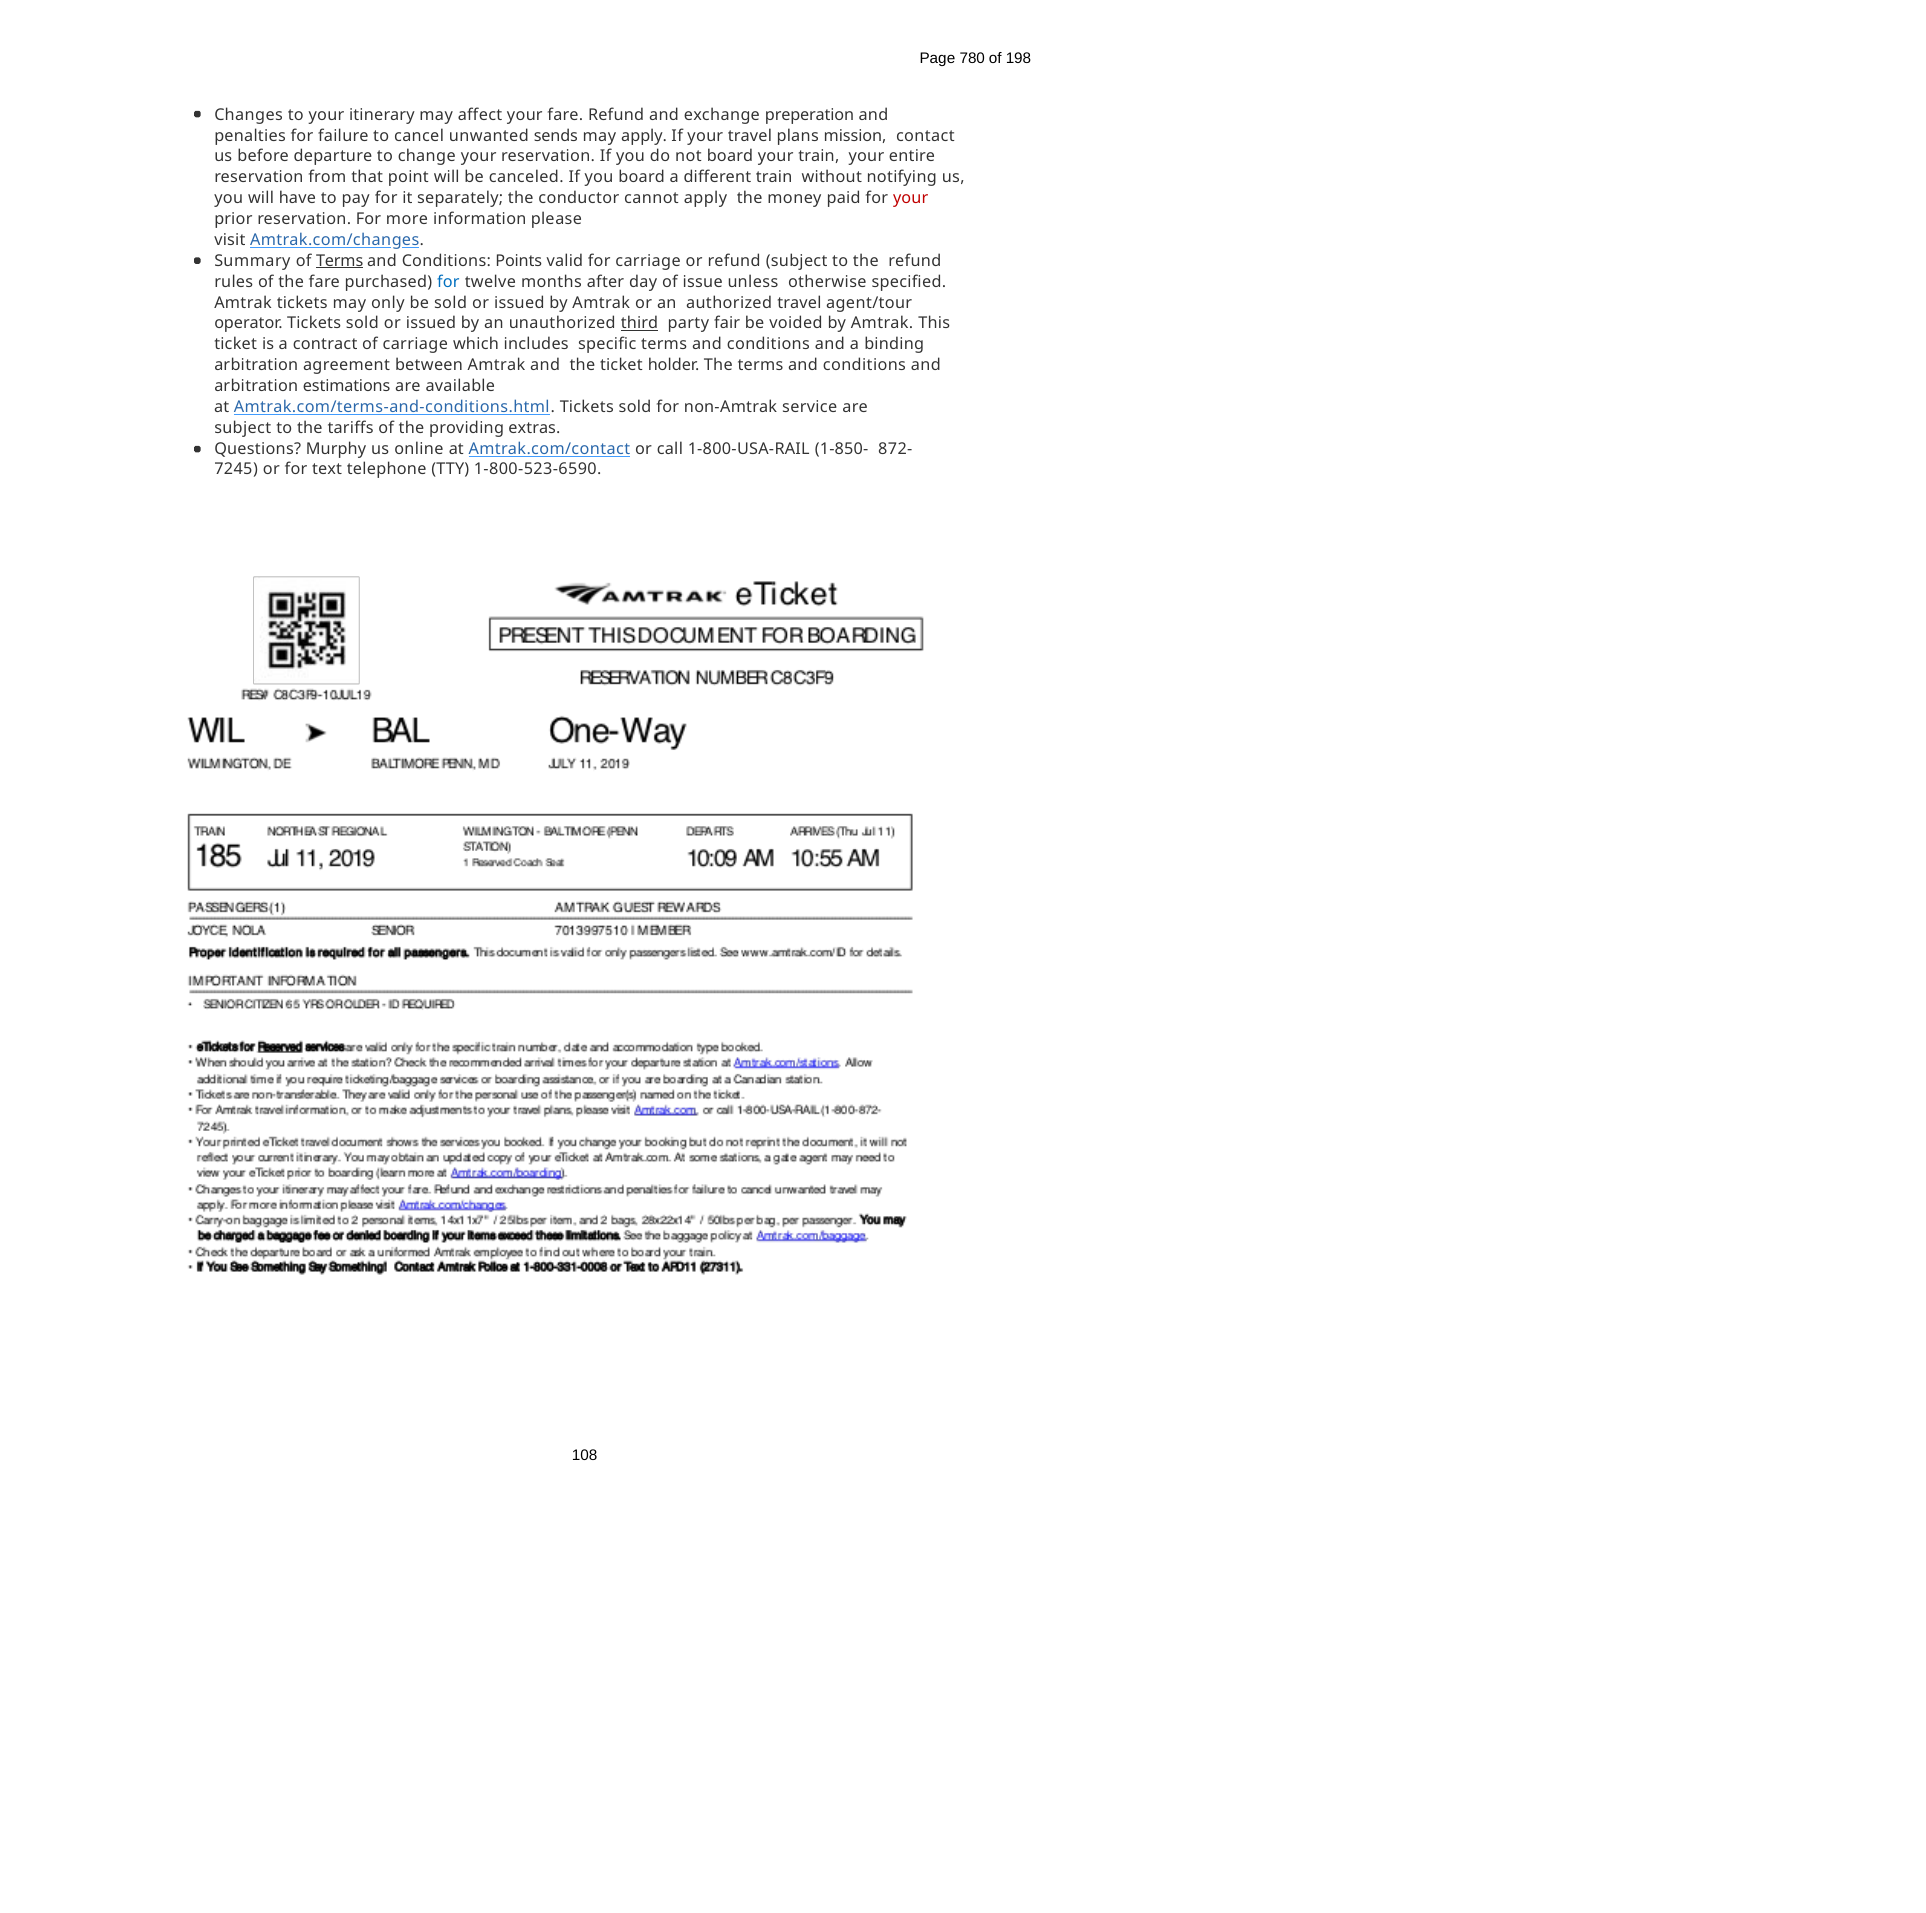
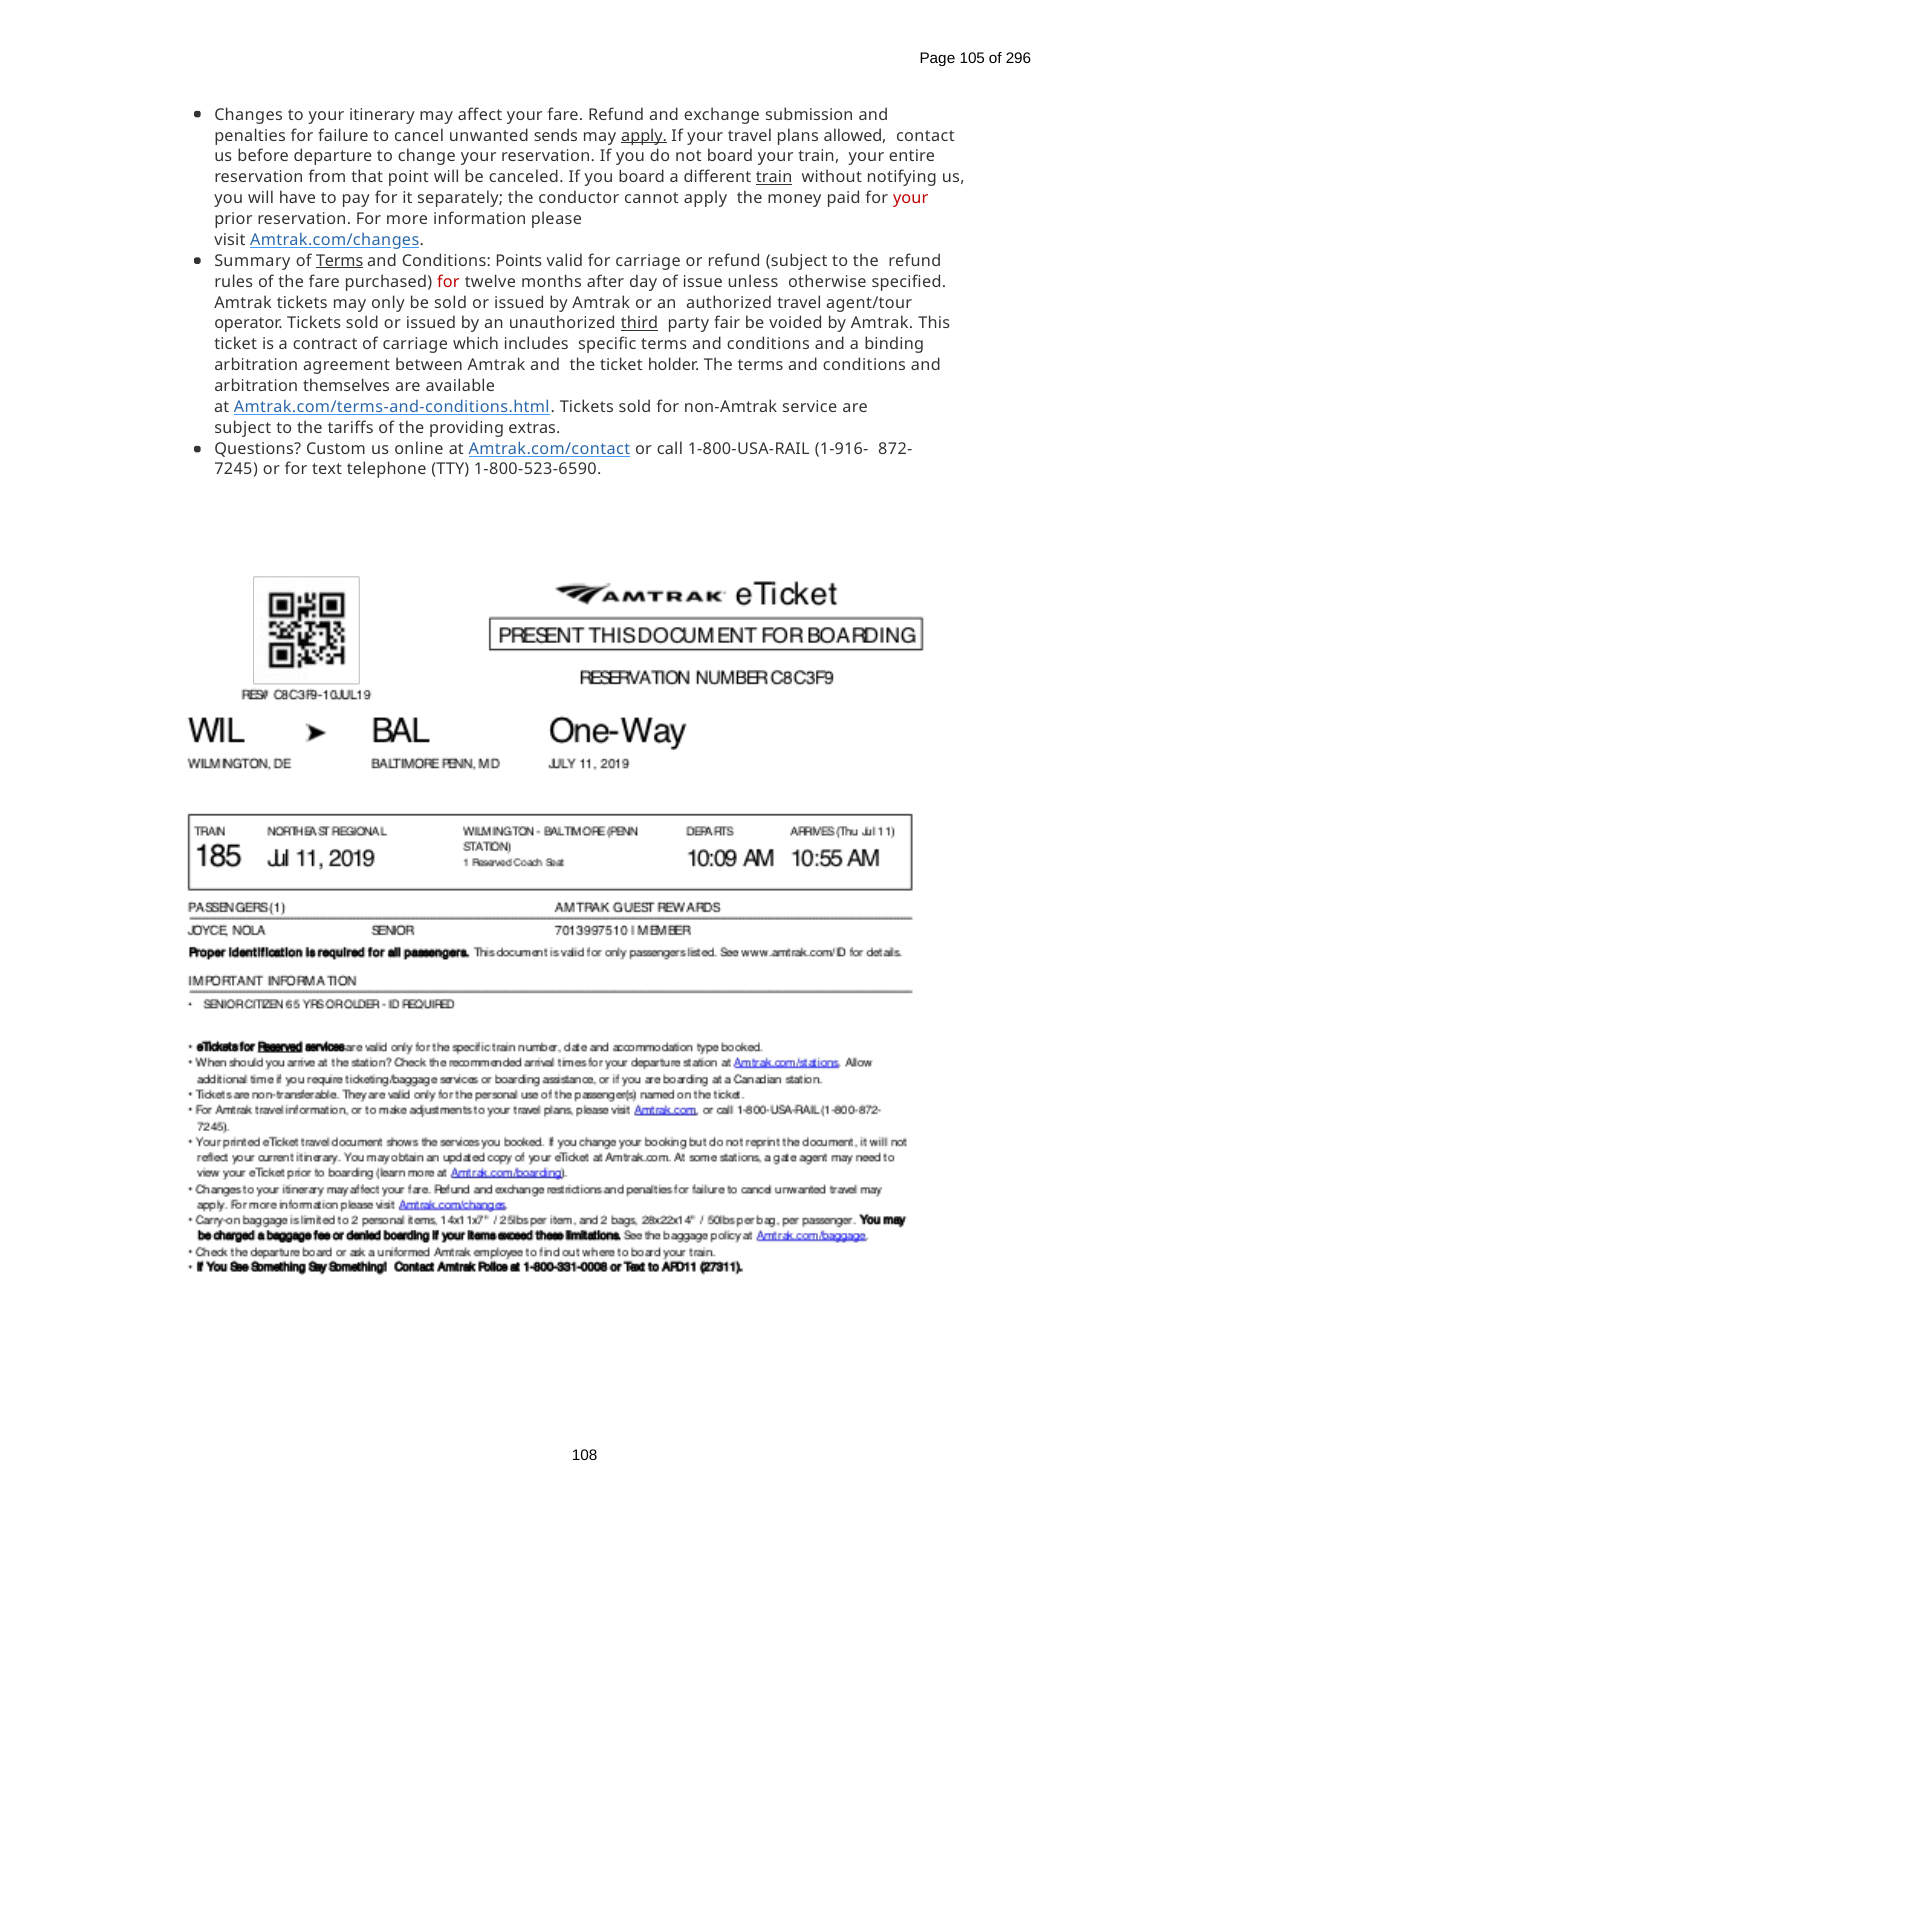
780: 780 -> 105 (972, 59)
198: 198 -> 296 (1018, 59)
preperation: preperation -> submission (809, 115)
apply underline: none -> present (644, 136)
mission: mission -> allowed (855, 136)
train underline: none -> present (774, 177)
for colour: blue -> red (448, 282)
estimations: estimations -> themselves (347, 386)
Murphy: Murphy -> Custom (336, 449)
1-850-: 1-850- -> 1-916- (842, 449)
